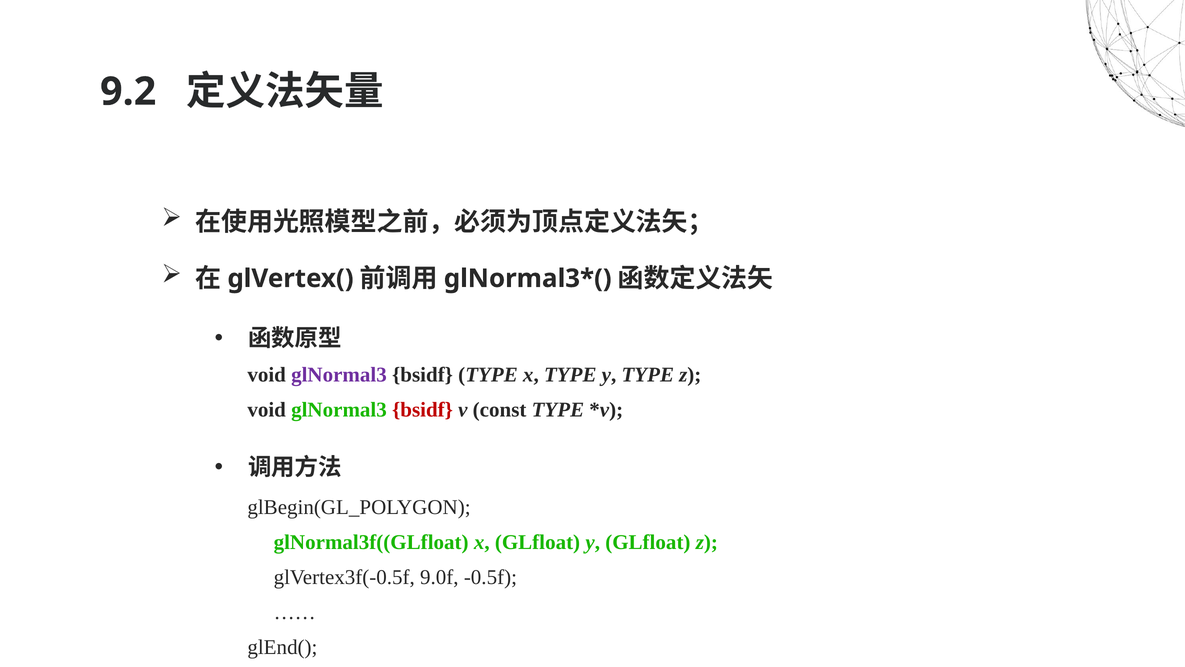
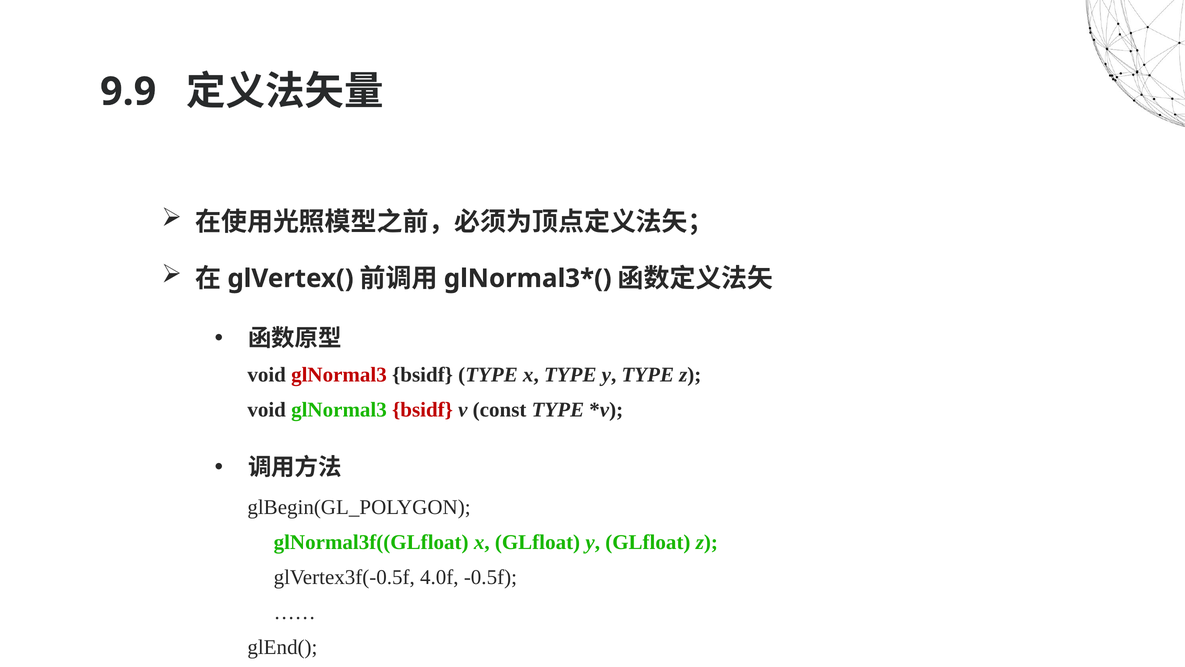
9.2: 9.2 -> 9.9 (128, 92)
glNormal3 colour: purple -> red (339, 374)
9.0f: 9.0f -> 4.0f (439, 577)
